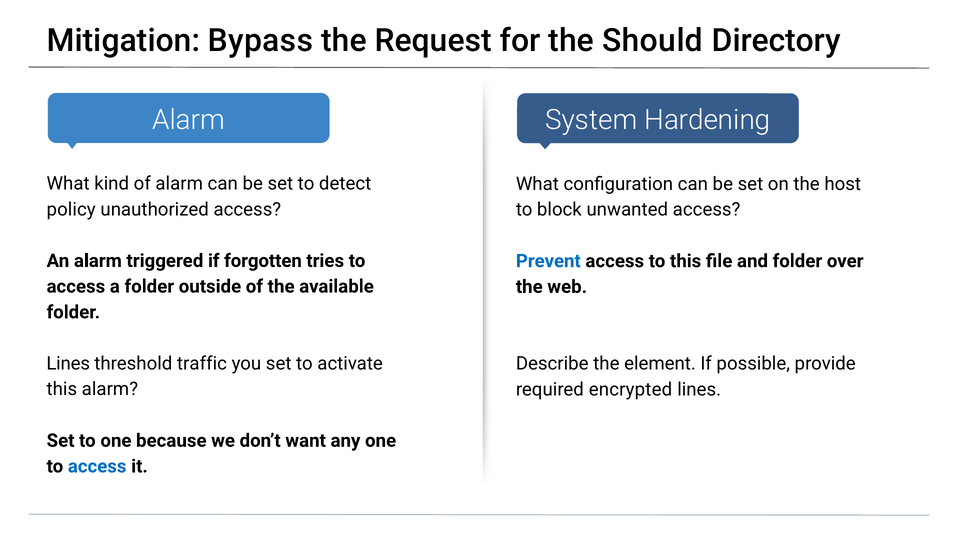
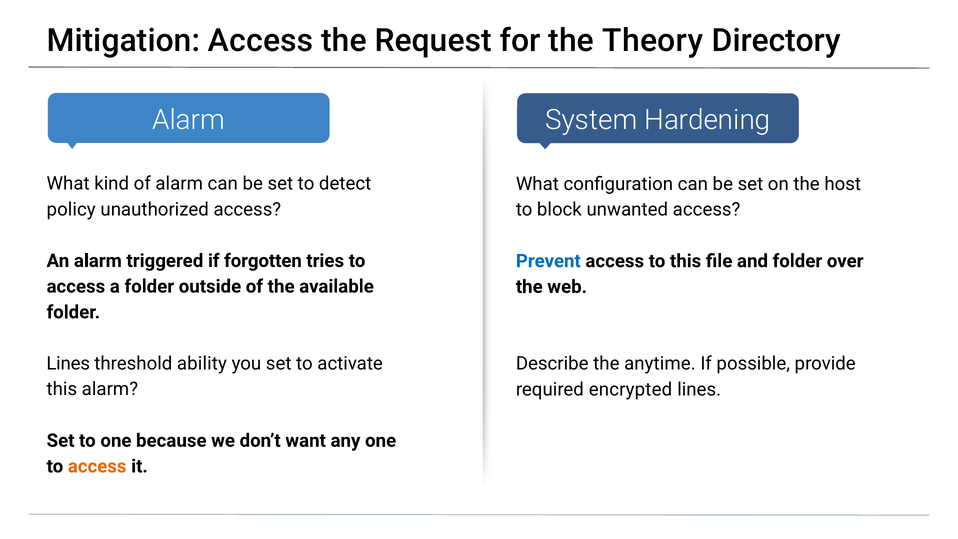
Mitigation Bypass: Bypass -> Access (261, 41)
Should: Should -> Theory (653, 41)
traffic: traffic -> ability (202, 363)
element: element -> anytime (660, 364)
access colour: blue -> orange (97, 466)
